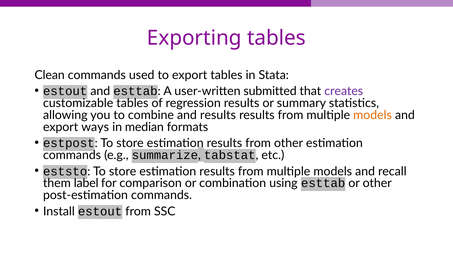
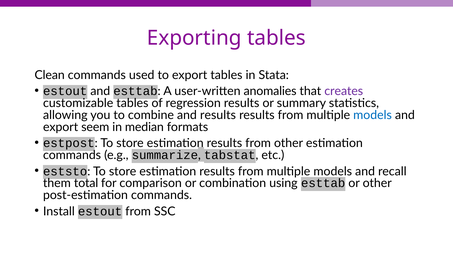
submitted: submitted -> anomalies (270, 91)
models colour: orange -> blue (373, 115)
ways: ways -> seem (95, 127)
label: label -> total (86, 183)
